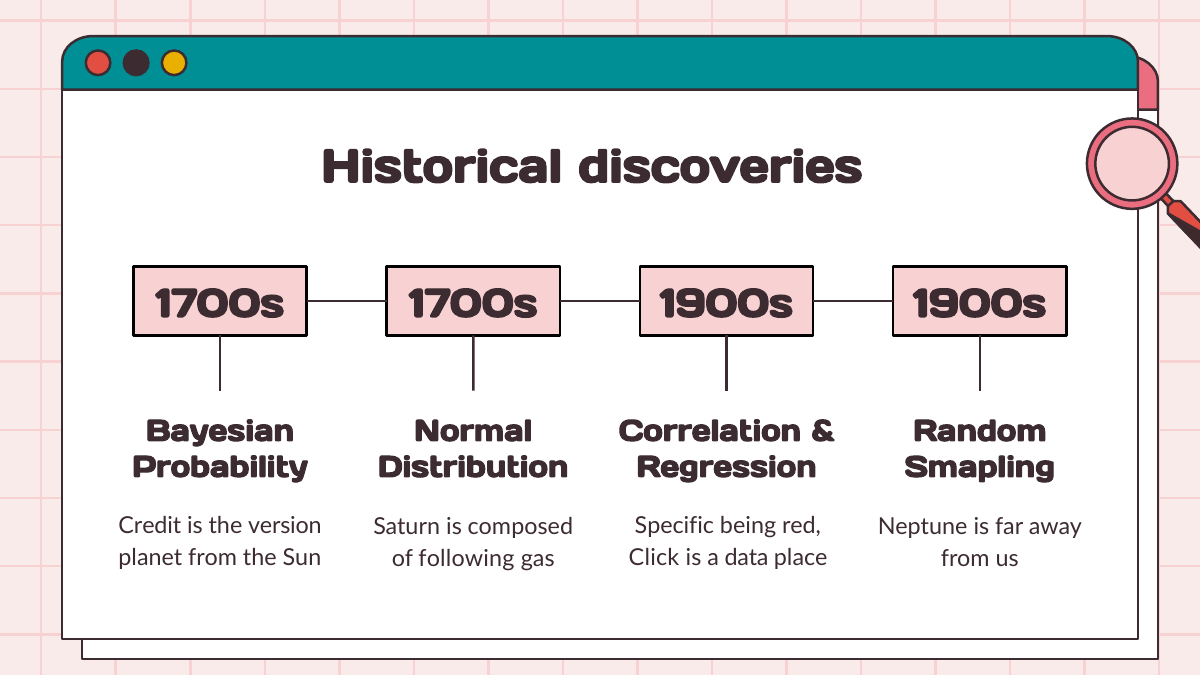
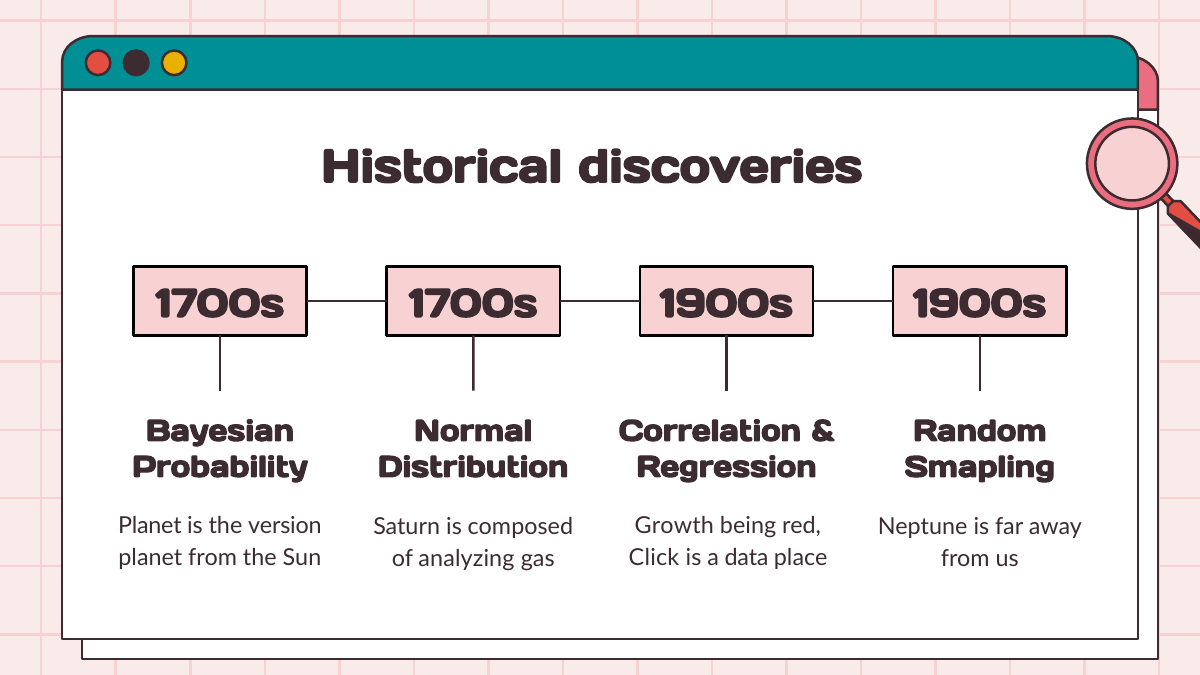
Credit: Credit -> Planet (150, 526)
Specific: Specific -> Growth (674, 526)
following: following -> analyzing (466, 559)
